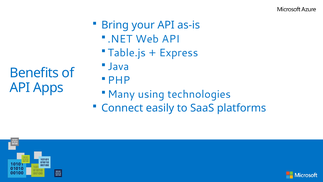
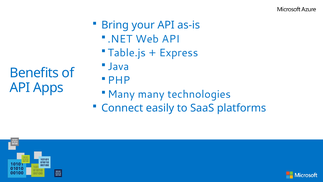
Many using: using -> many (151, 94)
